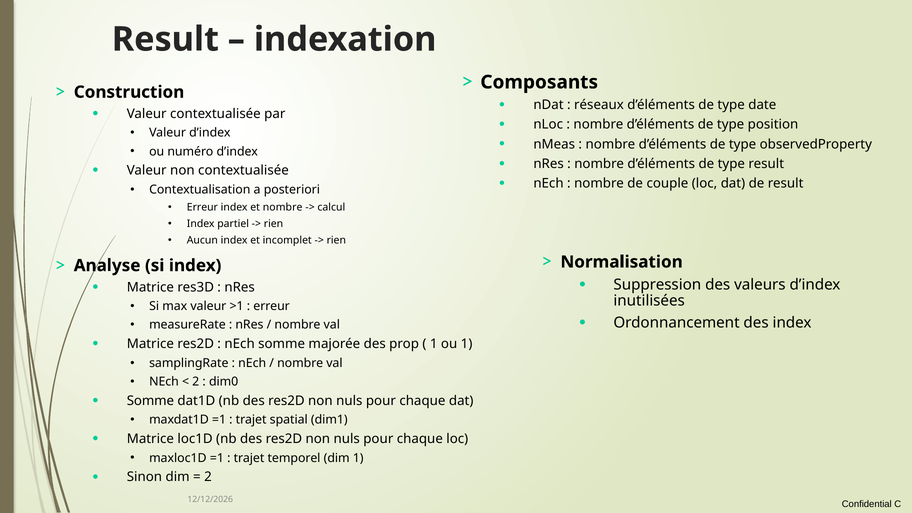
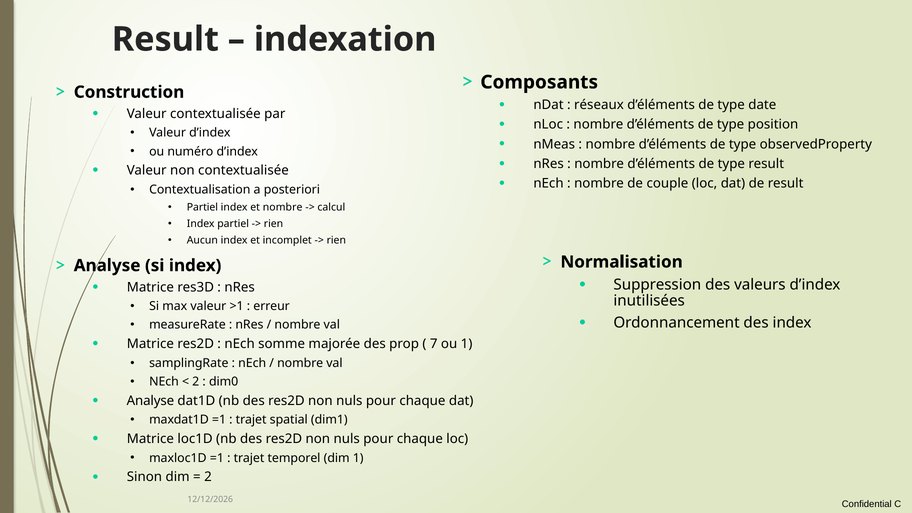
Erreur: Erreur -> Partiel (202, 207)
1: 1 -> 7 (434, 344)
Somme: Somme -> Analyse (150, 401)
